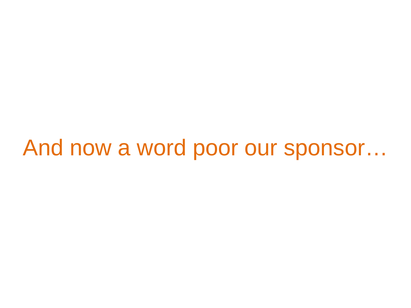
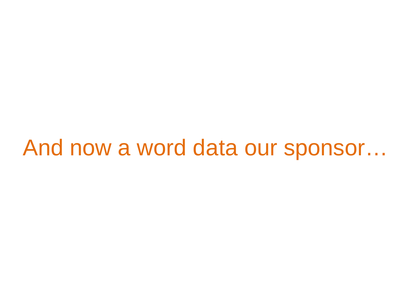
poor: poor -> data (215, 148)
